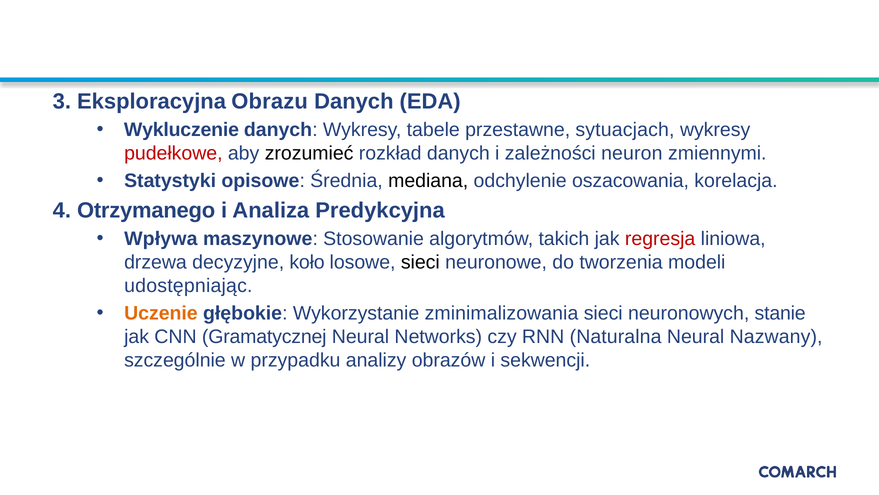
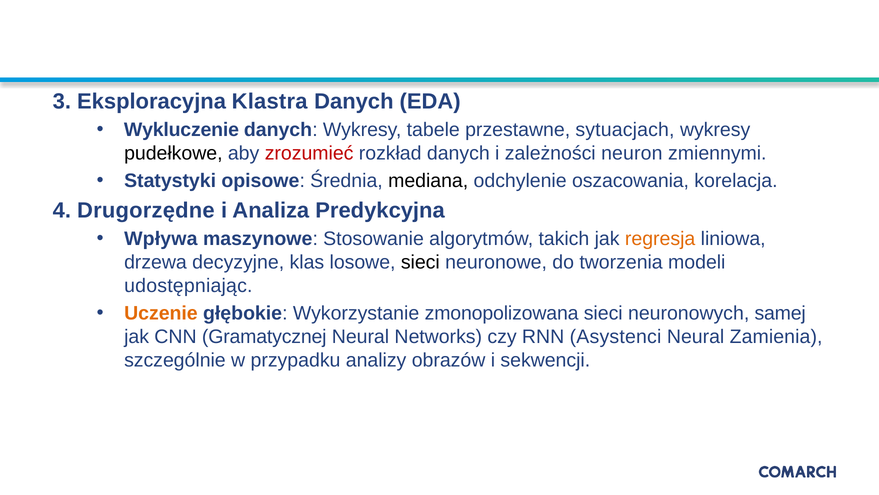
Obrazu: Obrazu -> Klastra (270, 101)
pudełkowe colour: red -> black (173, 153)
zrozumieć colour: black -> red (309, 153)
Otrzymanego: Otrzymanego -> Drugorzędne (146, 210)
regresja colour: red -> orange (660, 239)
koło: koło -> klas (307, 262)
zminimalizowania: zminimalizowania -> zmonopolizowana (502, 313)
stanie: stanie -> samej (780, 313)
Naturalna: Naturalna -> Asystenci (616, 336)
Nazwany: Nazwany -> Zamienia (776, 336)
